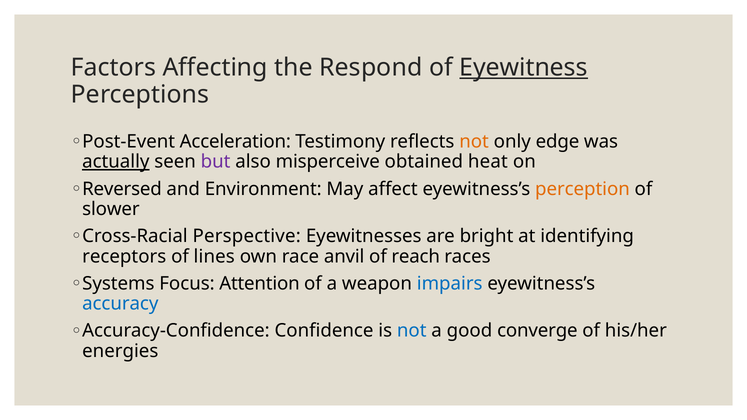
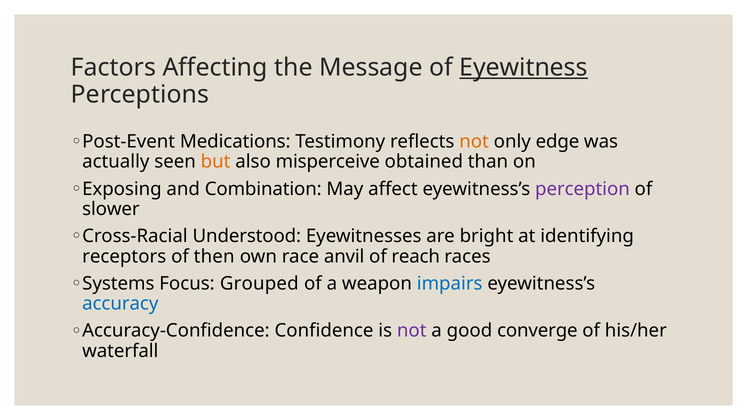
Respond: Respond -> Message (371, 68)
Acceleration: Acceleration -> Medications (235, 142)
actually underline: present -> none (116, 162)
but colour: purple -> orange (216, 162)
heat: heat -> than (488, 162)
Reversed: Reversed -> Exposing (122, 189)
Environment: Environment -> Combination (263, 189)
perception colour: orange -> purple (582, 189)
Perspective: Perspective -> Understood (247, 236)
lines: lines -> then (214, 256)
Attention: Attention -> Grouped (259, 284)
not colour: blue -> purple (412, 331)
energies: energies -> waterfall (120, 351)
